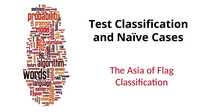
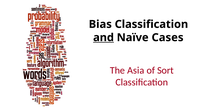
Test: Test -> Bias (100, 24)
and underline: none -> present (104, 37)
Flag: Flag -> Sort (165, 70)
